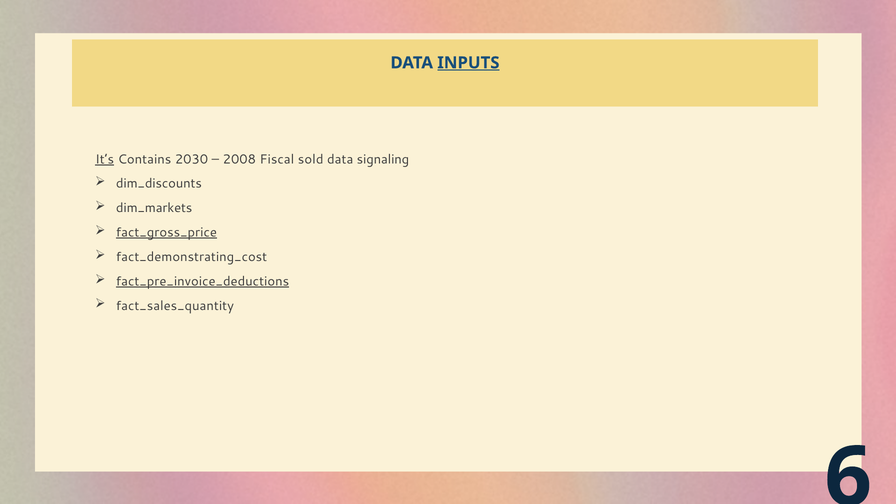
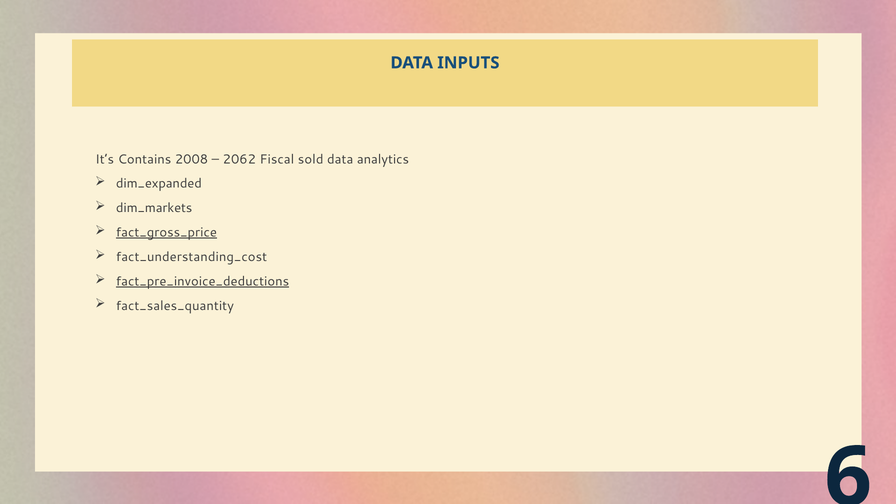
INPUTS underline: present -> none (468, 63)
It’s underline: present -> none (105, 159)
2030: 2030 -> 2008 (192, 159)
2008: 2008 -> 2062 (239, 159)
signaling: signaling -> analytics (383, 159)
dim_discounts: dim_discounts -> dim_expanded (159, 184)
fact_demonstrating_cost: fact_demonstrating_cost -> fact_understanding_cost (192, 257)
